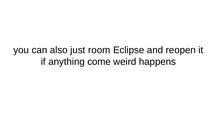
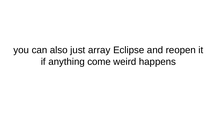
room: room -> array (99, 50)
